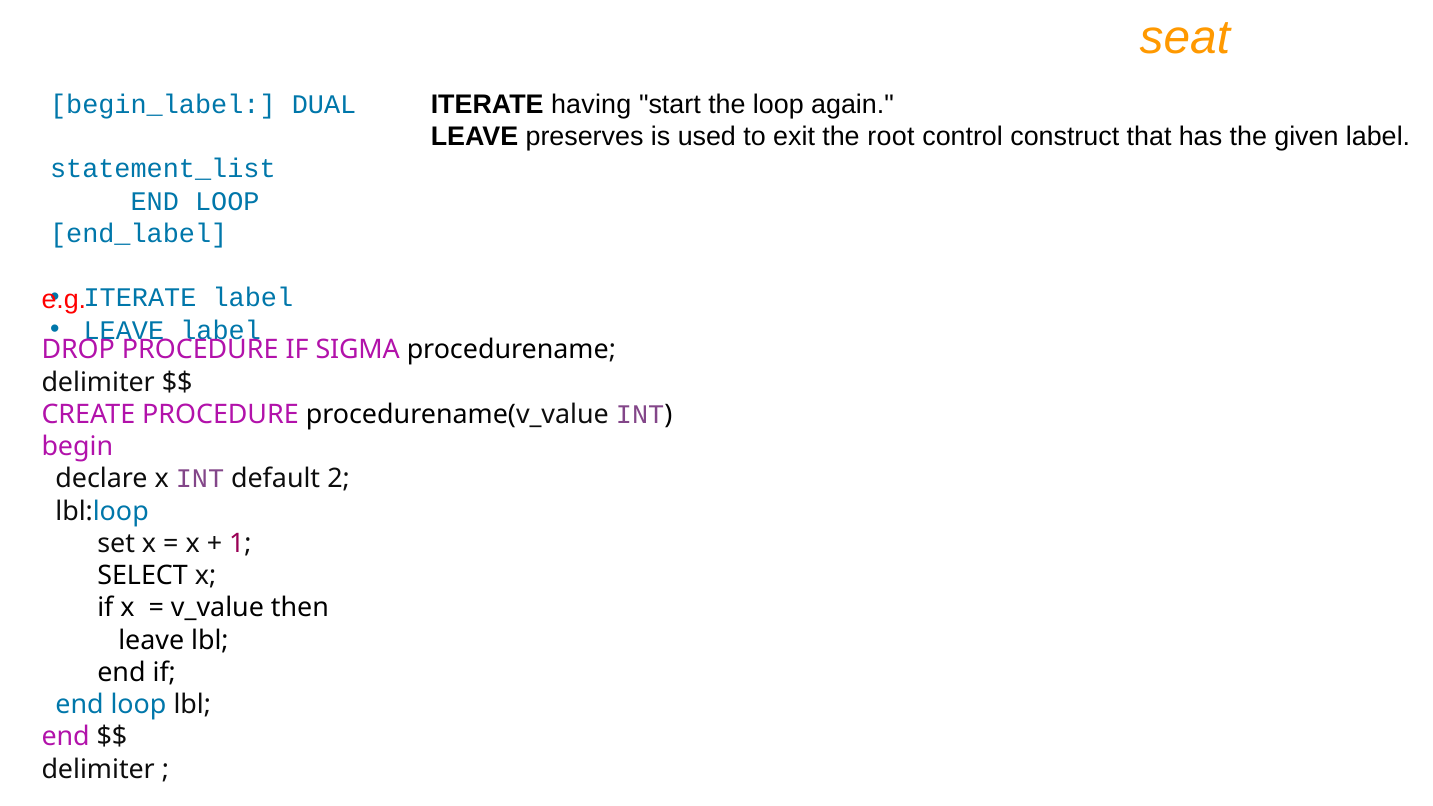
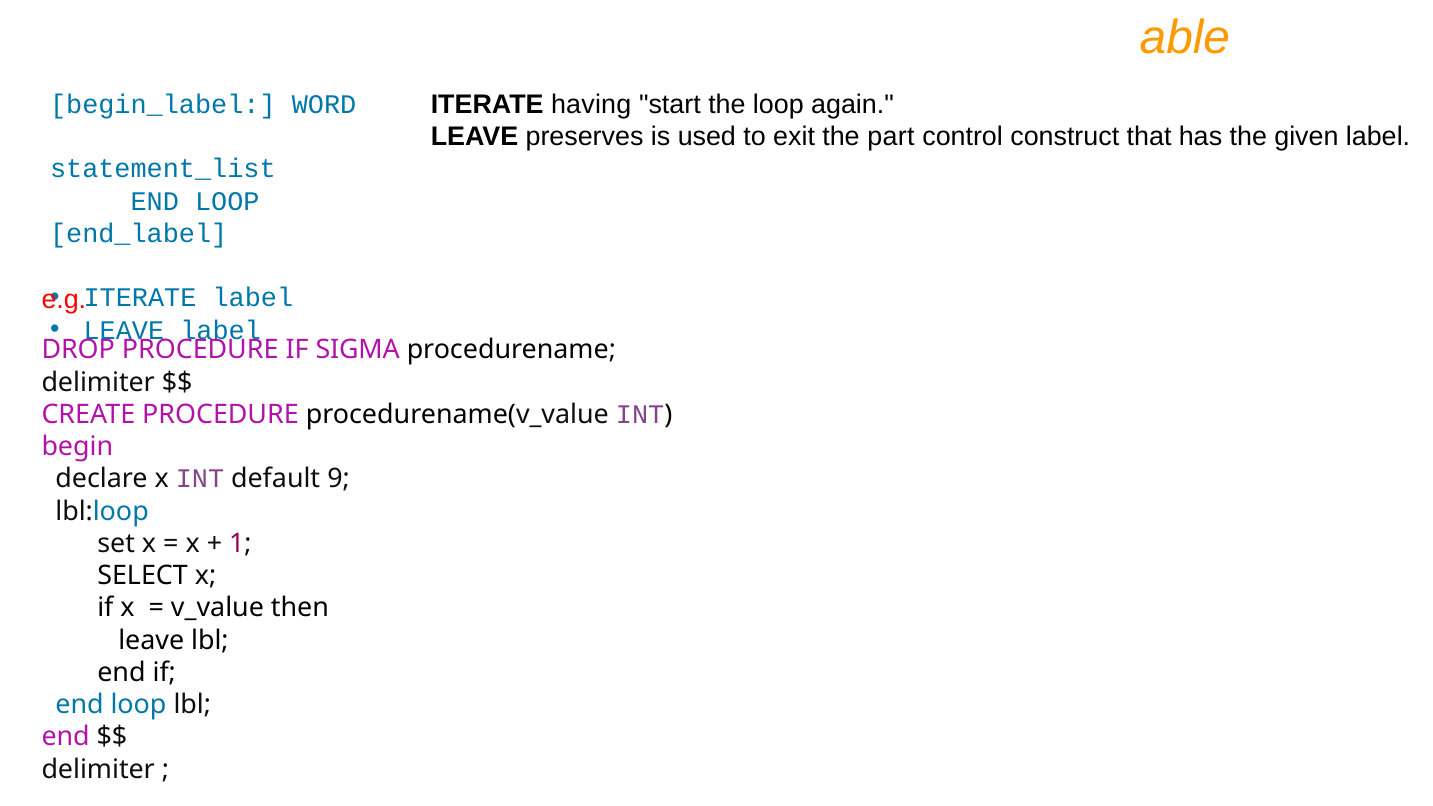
seat: seat -> able (1185, 37)
DUAL: DUAL -> WORD (324, 105)
root: root -> part (891, 137)
2: 2 -> 9 (339, 479)
